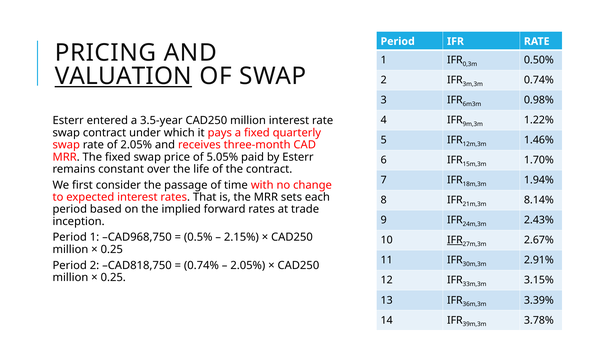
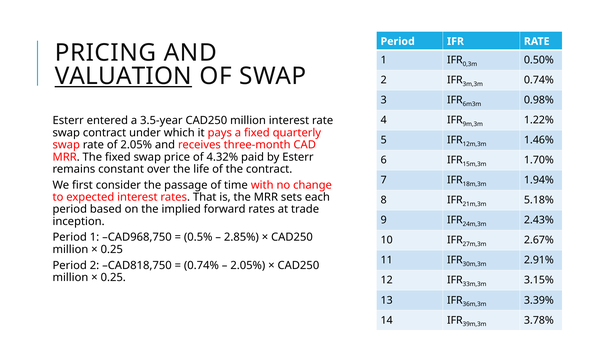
5.05%: 5.05% -> 4.32% (222, 157)
8.14%: 8.14% -> 5.18% (539, 200)
2.15%: 2.15% -> 2.85% (241, 237)
IFR underline: present -> none (455, 240)
